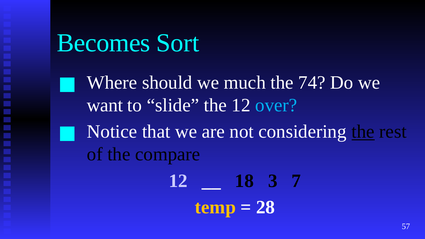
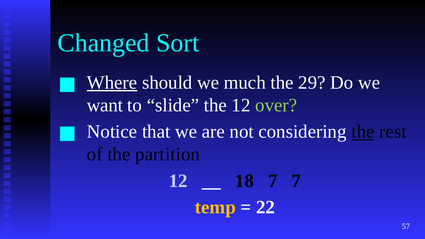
Becomes: Becomes -> Changed (104, 43)
Where underline: none -> present (112, 83)
74: 74 -> 29 (312, 83)
over colour: light blue -> light green (276, 105)
compare: compare -> partition (168, 154)
18 3: 3 -> 7 (273, 181)
28: 28 -> 22 (266, 207)
